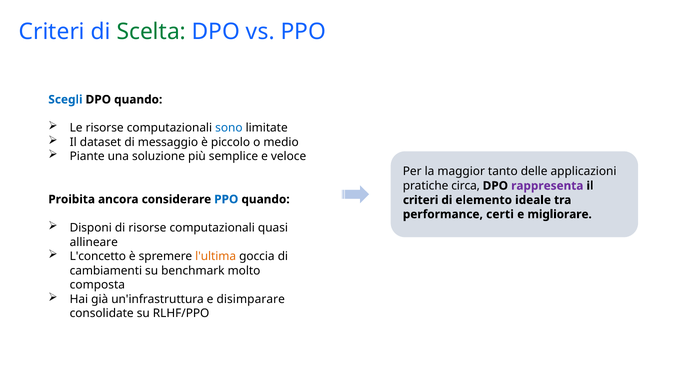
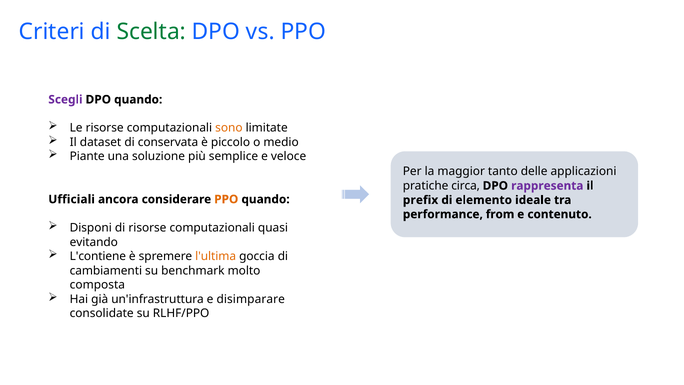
Scegli colour: blue -> purple (65, 99)
sono colour: blue -> orange (229, 128)
messaggio: messaggio -> conservata (168, 142)
Proibita: Proibita -> Ufficiali (72, 199)
PPO colour: blue -> orange (226, 199)
criteri: criteri -> prefix (421, 200)
certi: certi -> from (500, 214)
migliorare: migliorare -> contenuto (560, 214)
allineare: allineare -> evitando (94, 242)
L'concetto: L'concetto -> L'contiene (98, 256)
